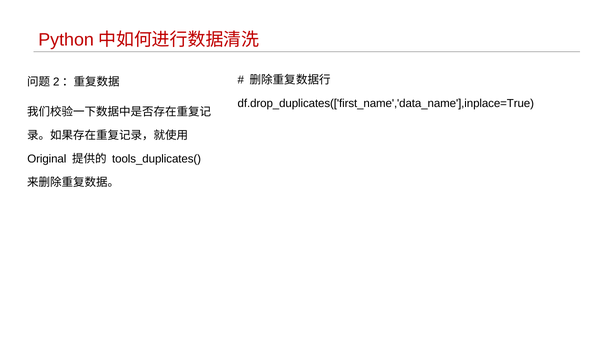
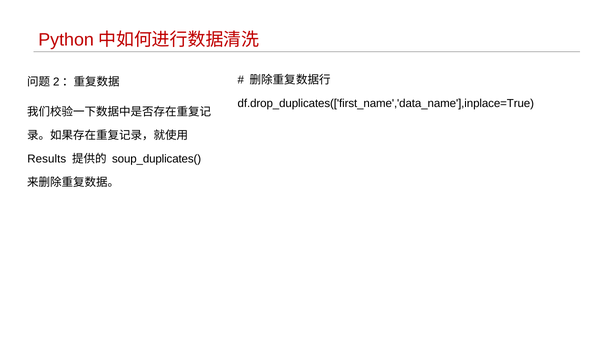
Original: Original -> Results (47, 159)
tools_duplicates(: tools_duplicates( -> soup_duplicates( (157, 159)
